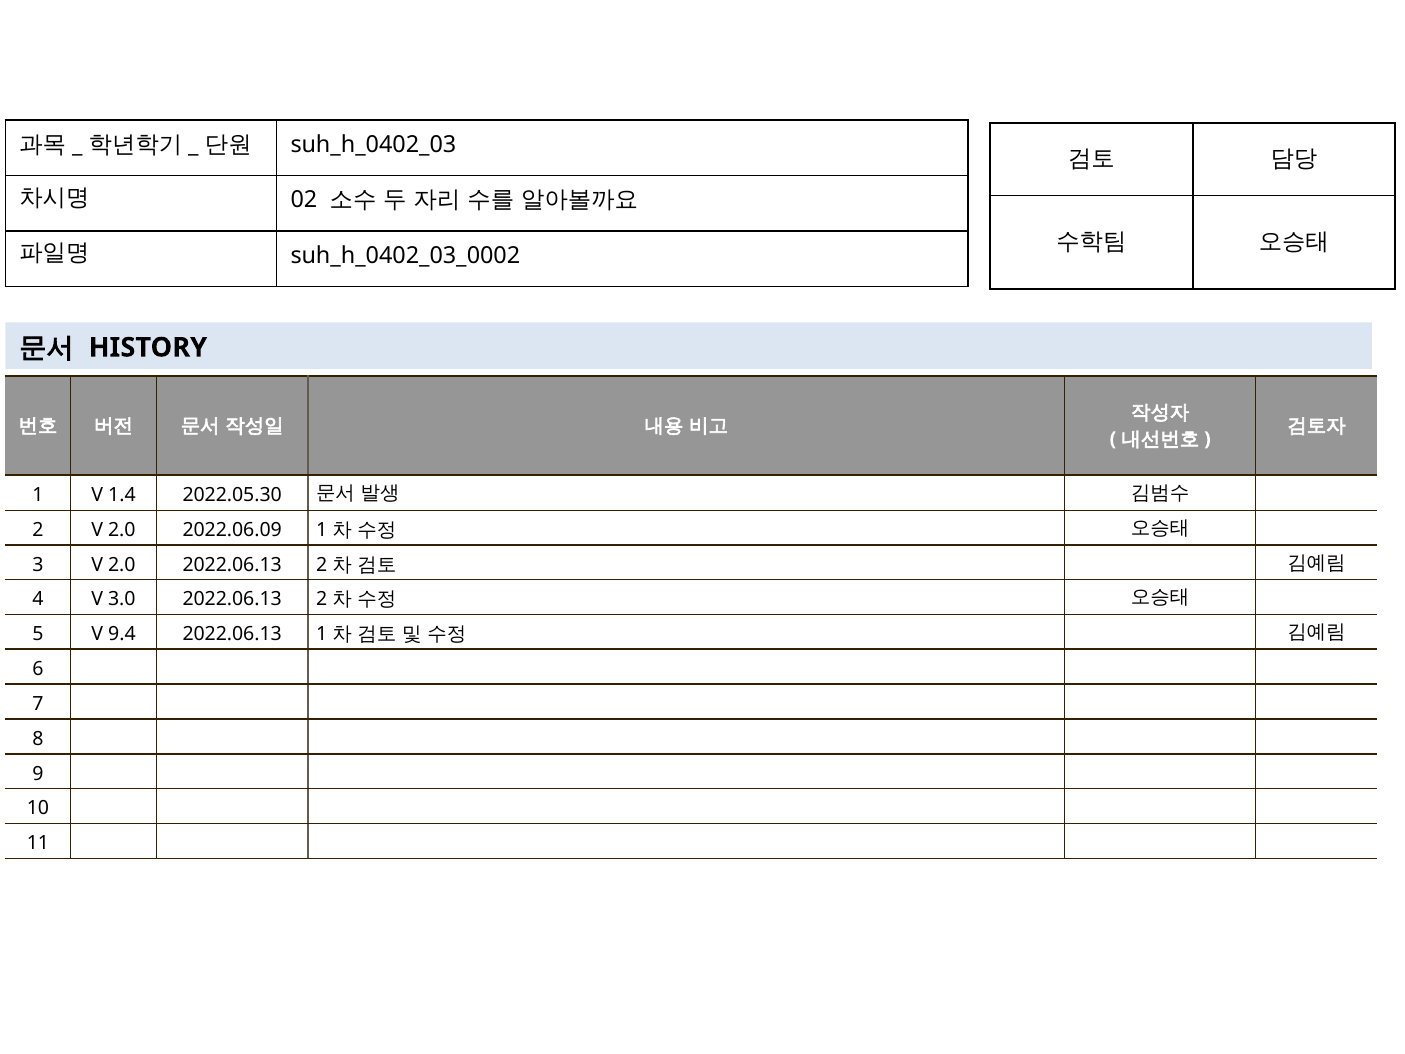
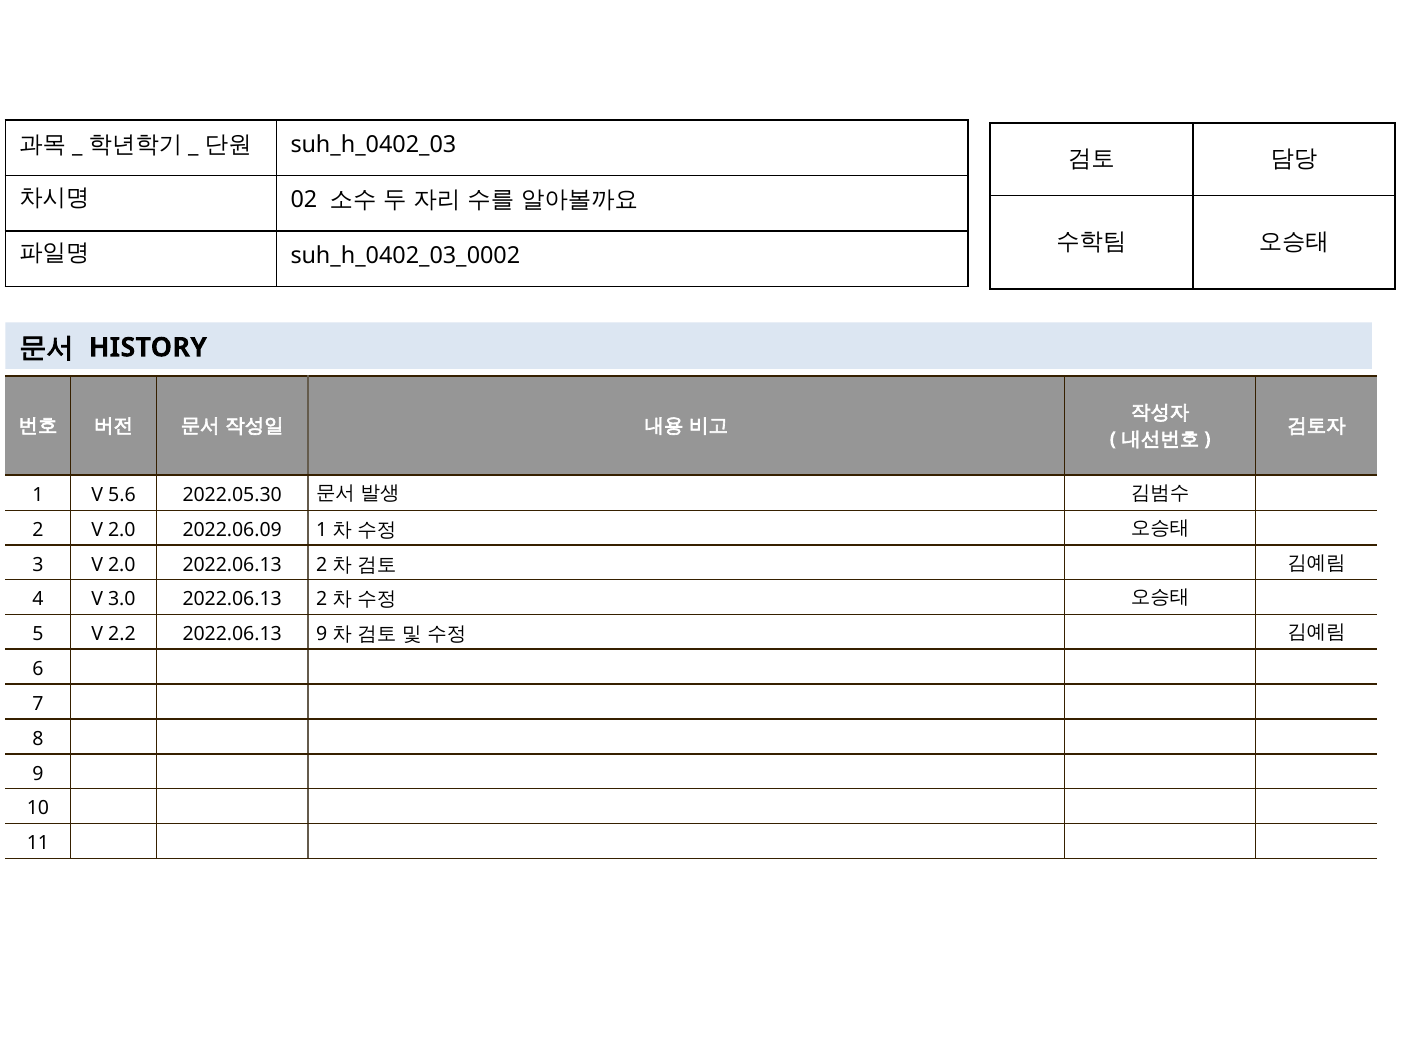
1.4: 1.4 -> 5.6 (122, 495)
9.4: 9.4 -> 2.2 (122, 634)
2022.06.13 1: 1 -> 9 (322, 634)
